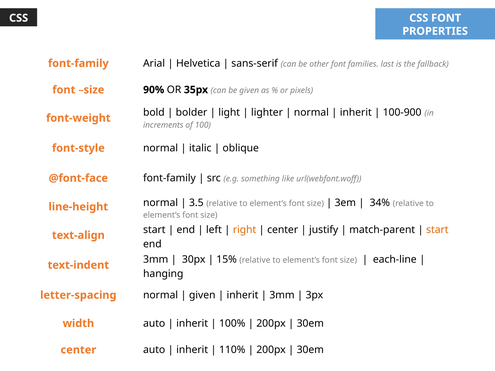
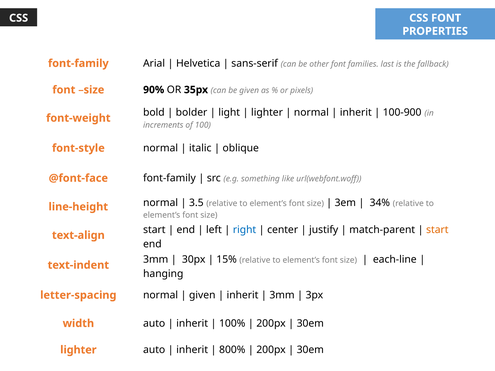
right colour: orange -> blue (245, 230)
center: center -> lighter (78, 350)
110%: 110% -> 800% (232, 350)
